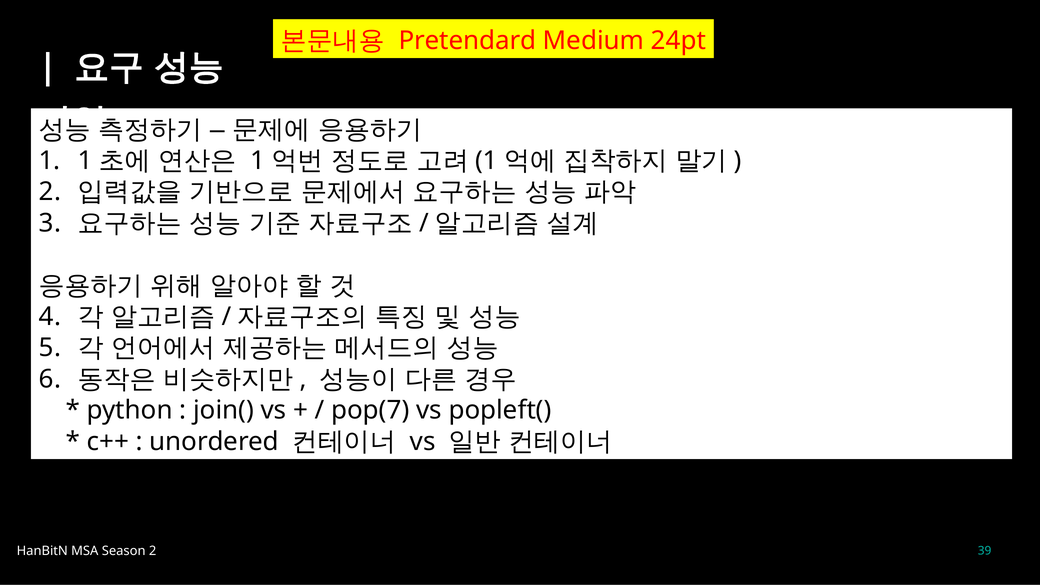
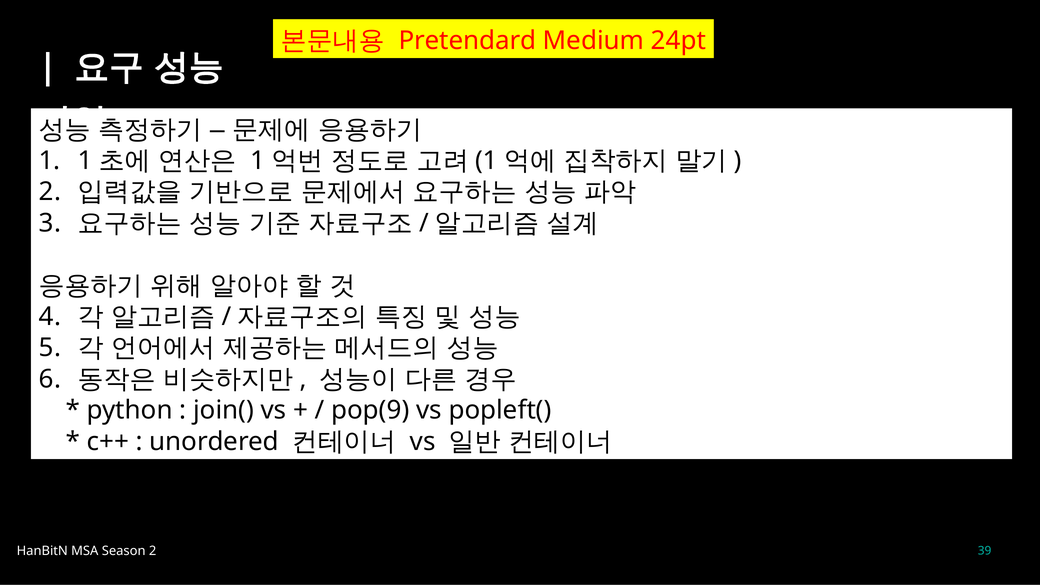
pop(7: pop(7 -> pop(9 (370, 410)
